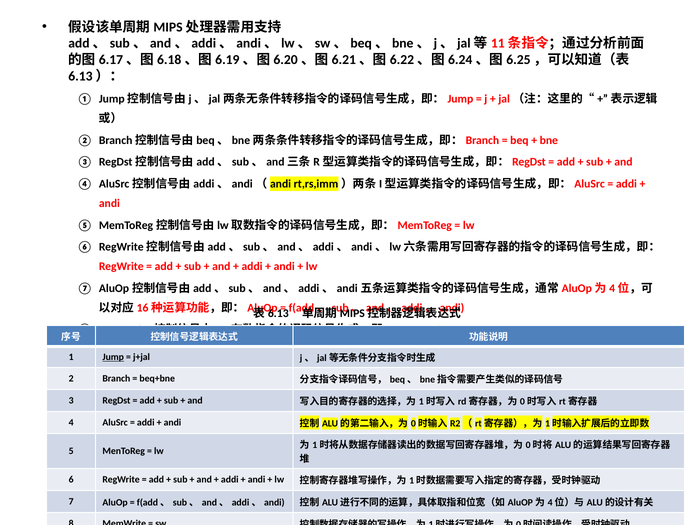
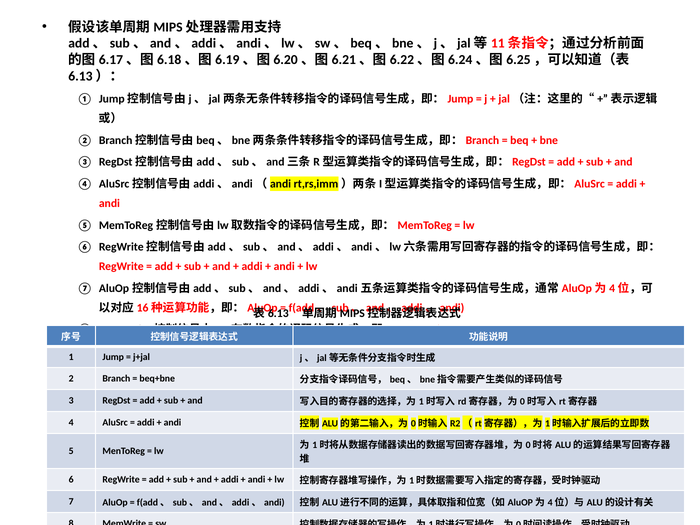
Jump underline: present -> none (113, 357)
